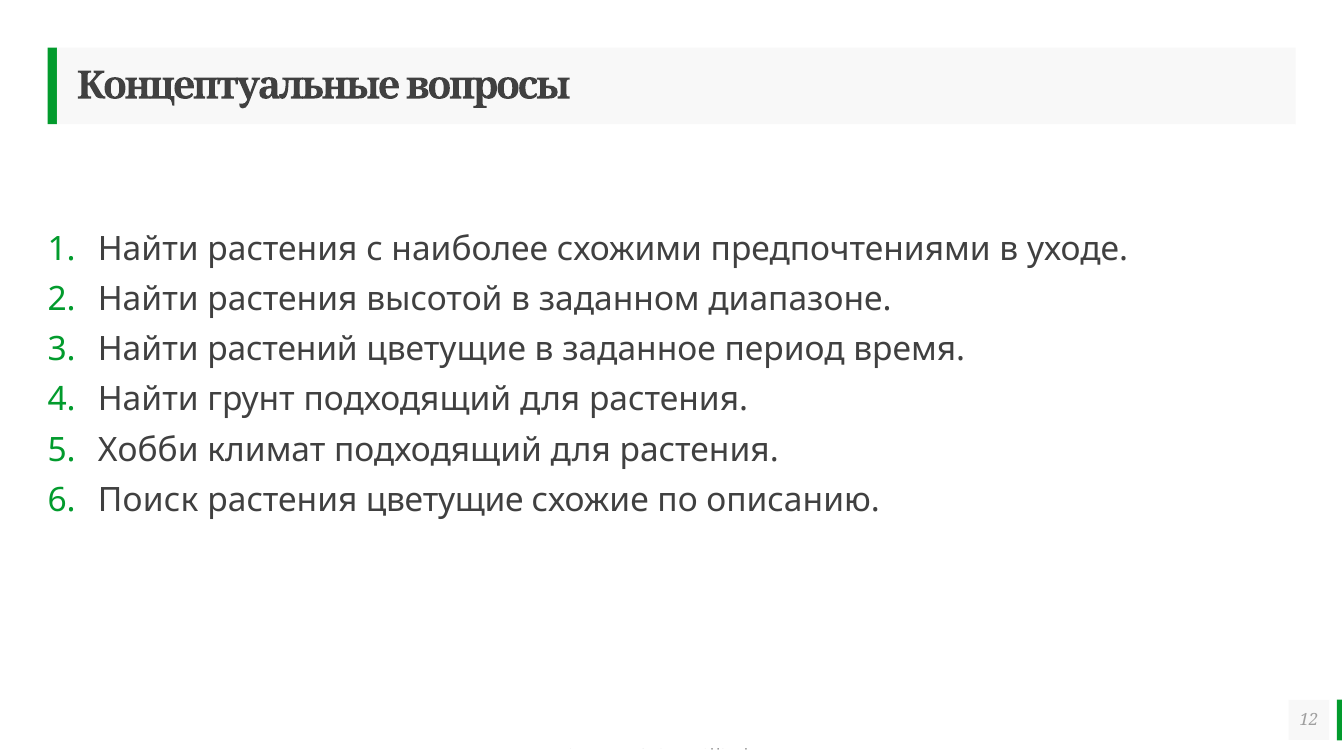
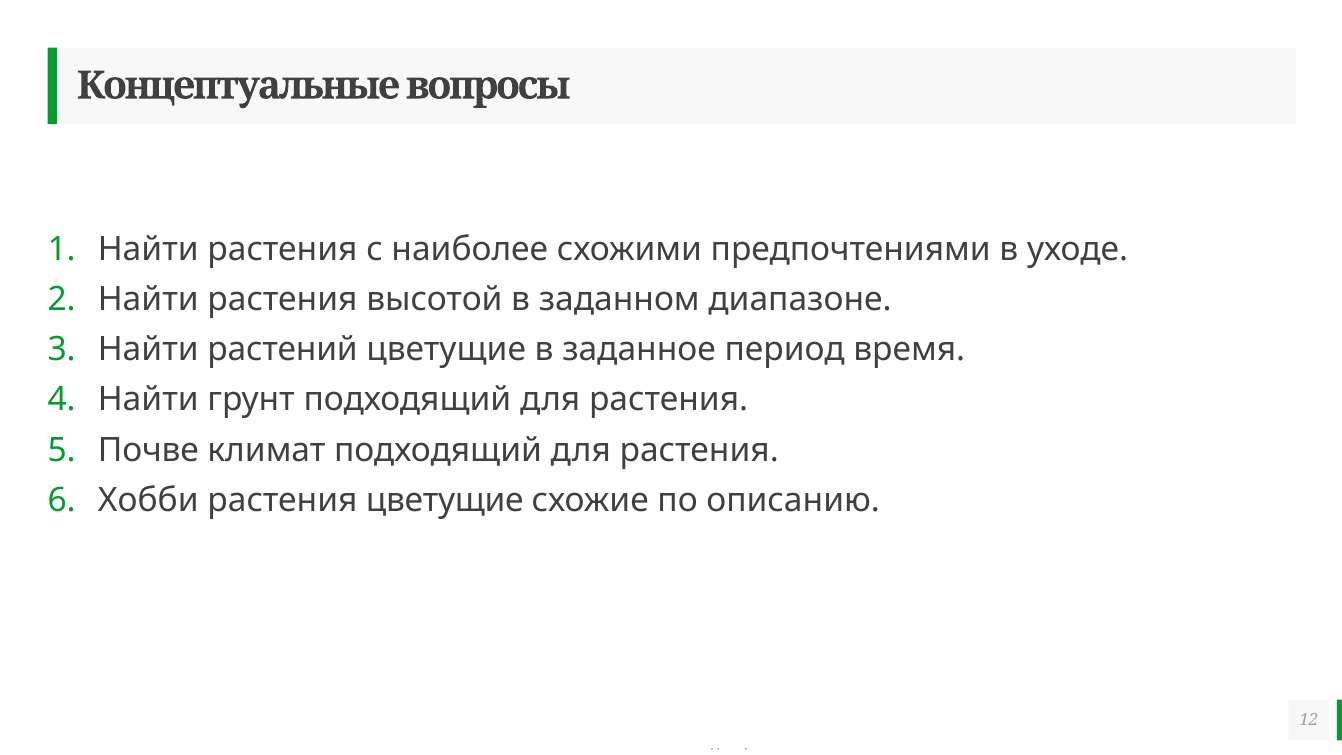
Хобби: Хобби -> Почве (148, 450)
Поиск: Поиск -> Хобби (148, 500)
